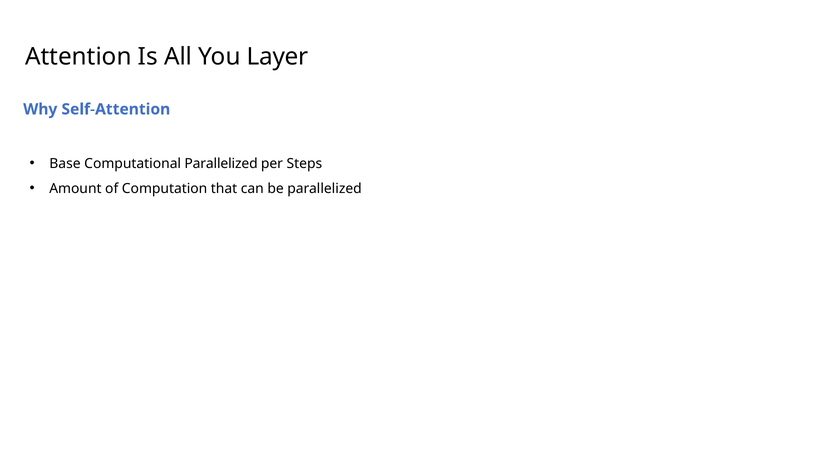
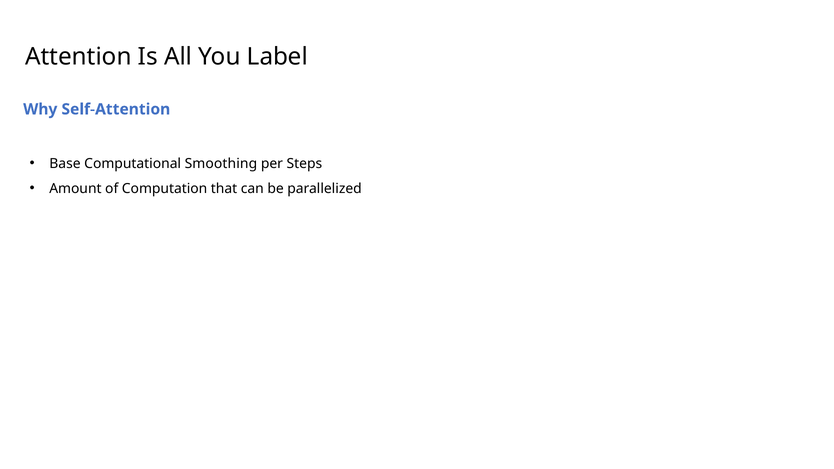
Layer: Layer -> Label (277, 57)
Computational Parallelized: Parallelized -> Smoothing (221, 164)
